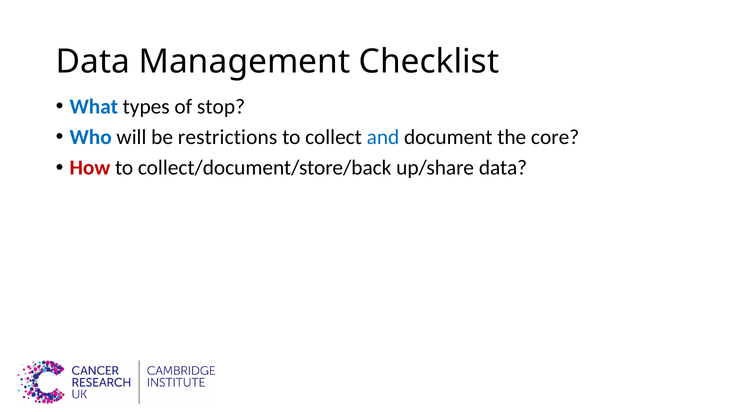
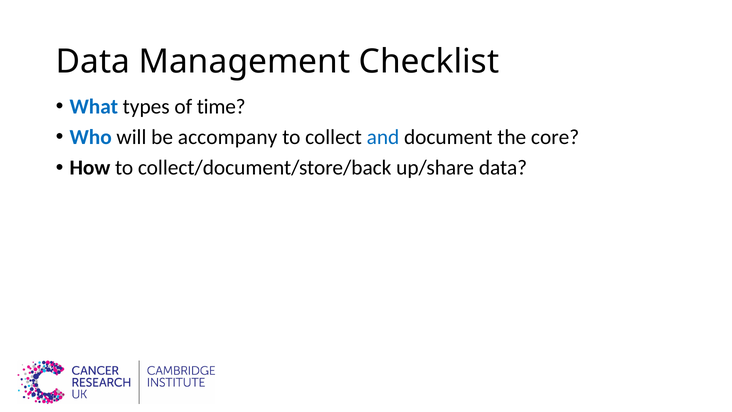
stop: stop -> time (221, 106)
restrictions: restrictions -> accompany (228, 137)
How colour: red -> black (90, 168)
